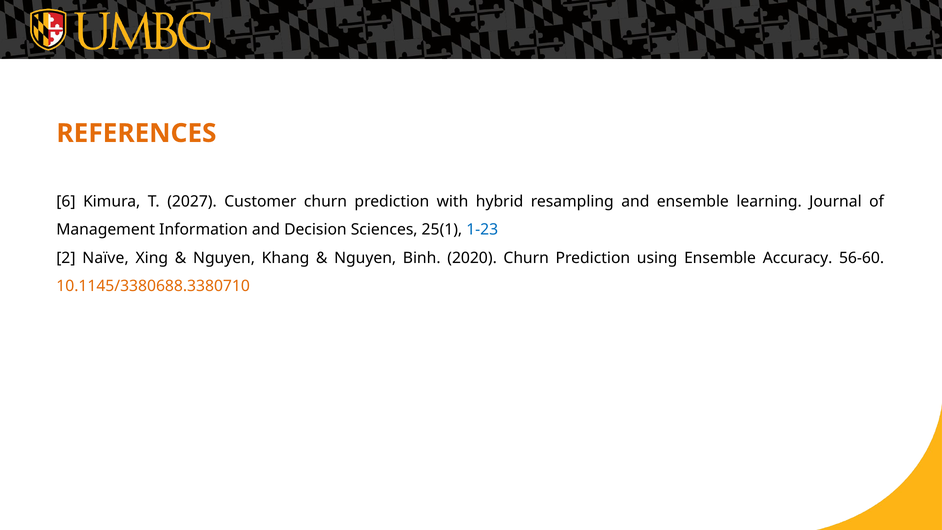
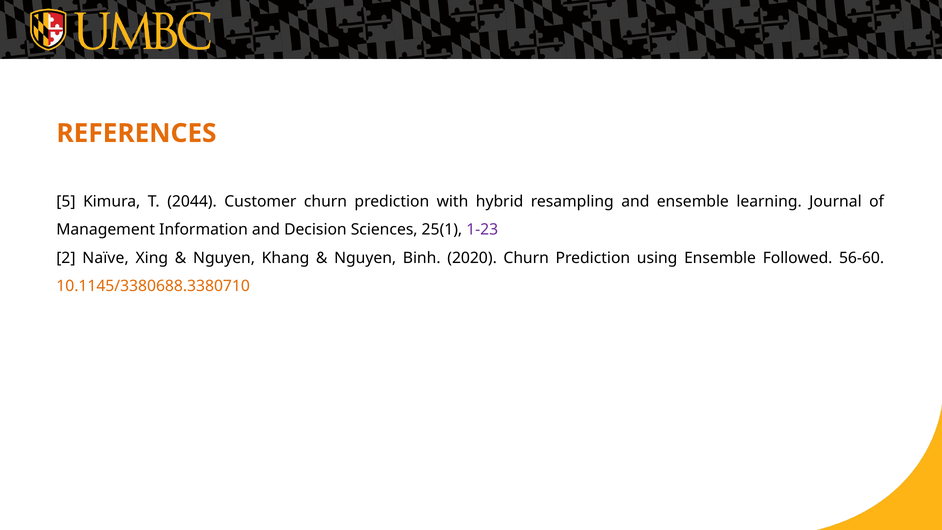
6: 6 -> 5 (66, 201)
2027: 2027 -> 2044 (192, 201)
1-23 colour: blue -> purple (482, 230)
Accuracy: Accuracy -> Followed (798, 258)
